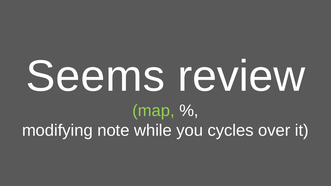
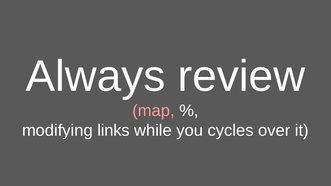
Seems: Seems -> Always (96, 76)
map colour: light green -> pink (154, 111)
note: note -> links (114, 131)
